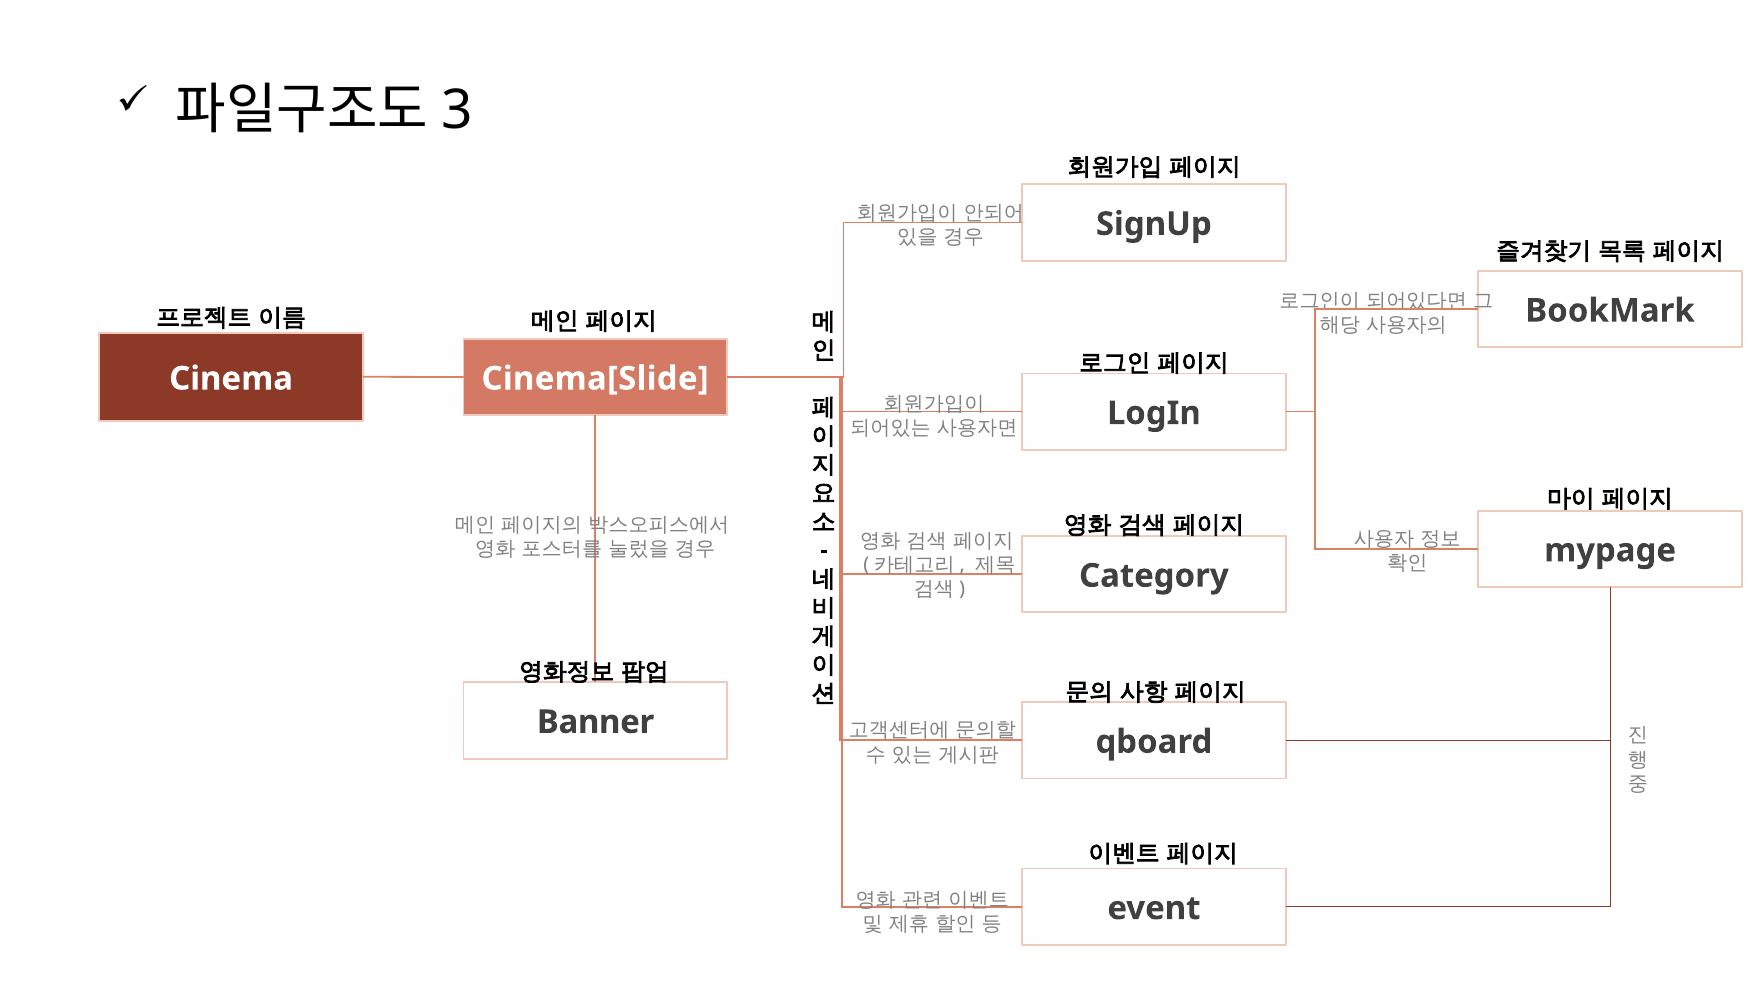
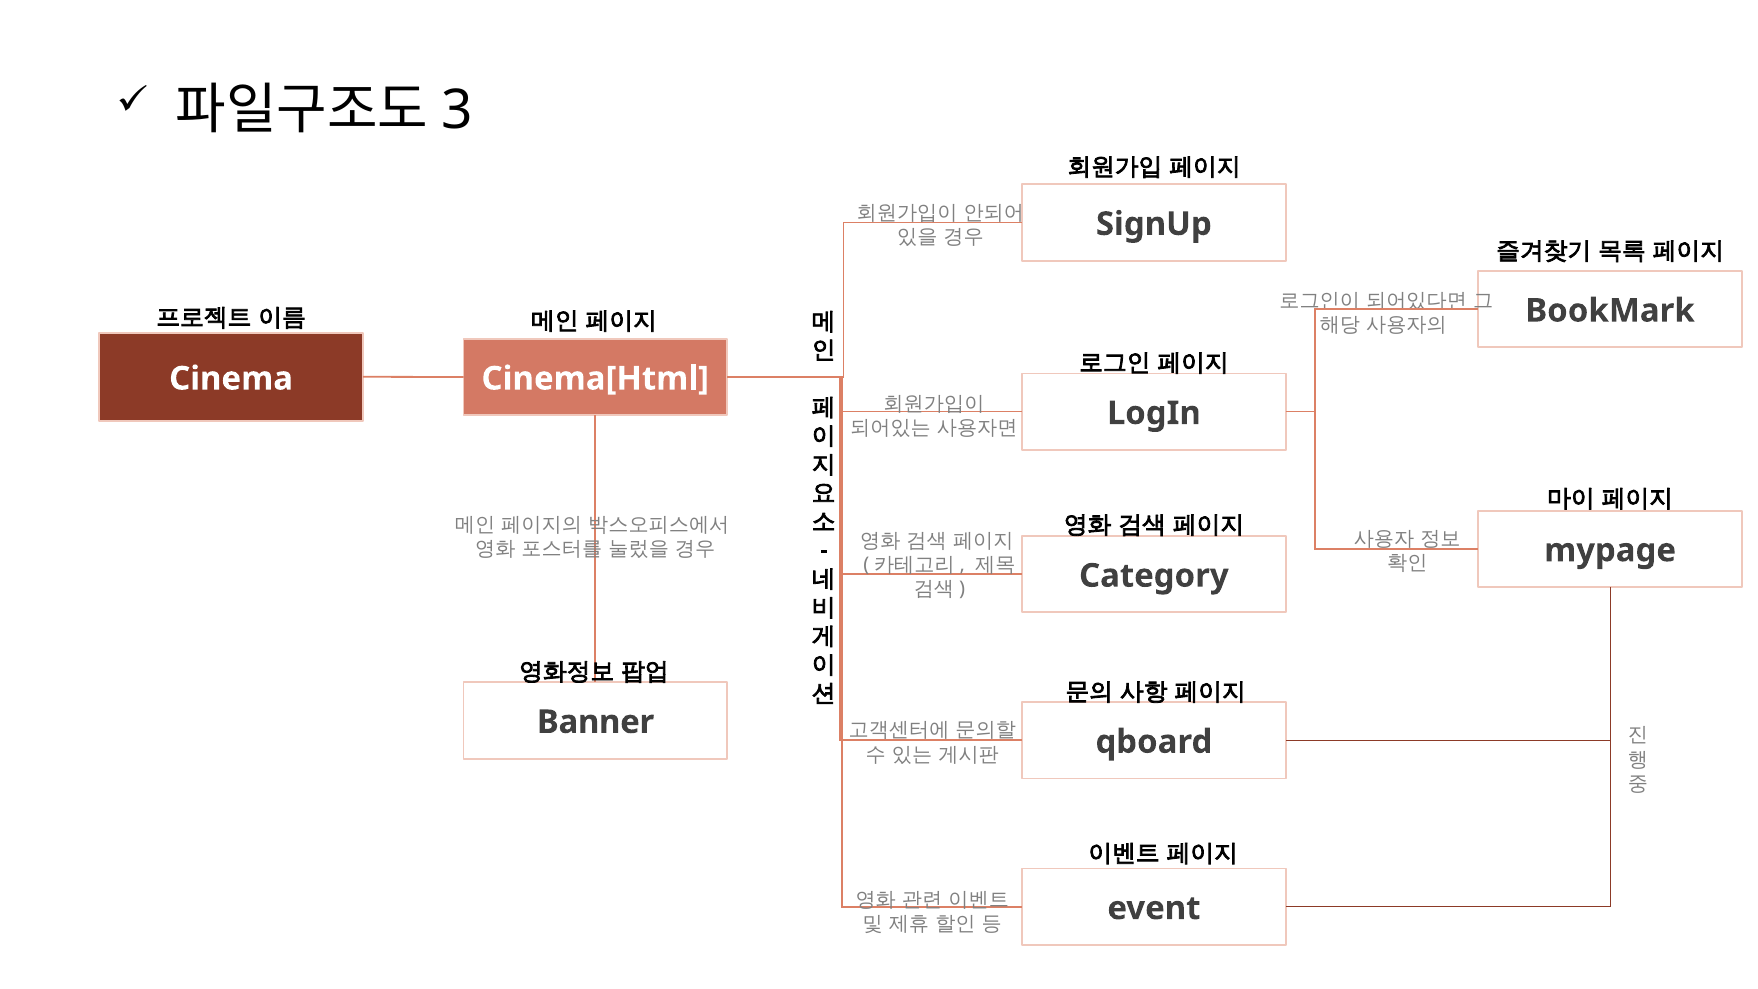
Cinema[Slide: Cinema[Slide -> Cinema[Html (595, 379)
